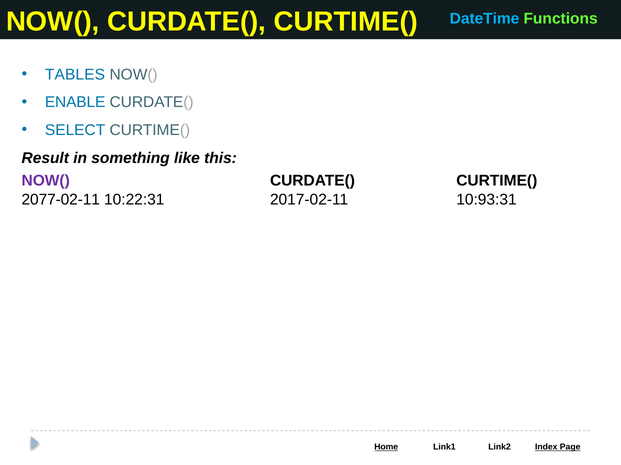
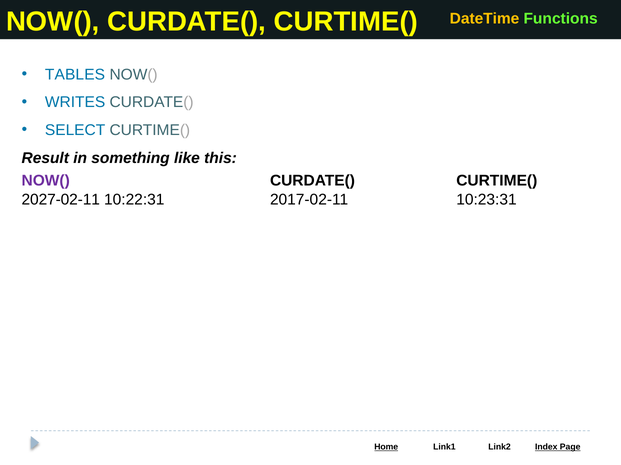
DateTime colour: light blue -> yellow (485, 19)
ENABLE: ENABLE -> WRITES (75, 102)
2077-02-11: 2077-02-11 -> 2027-02-11 (61, 200)
10:93:31: 10:93:31 -> 10:23:31 (486, 200)
